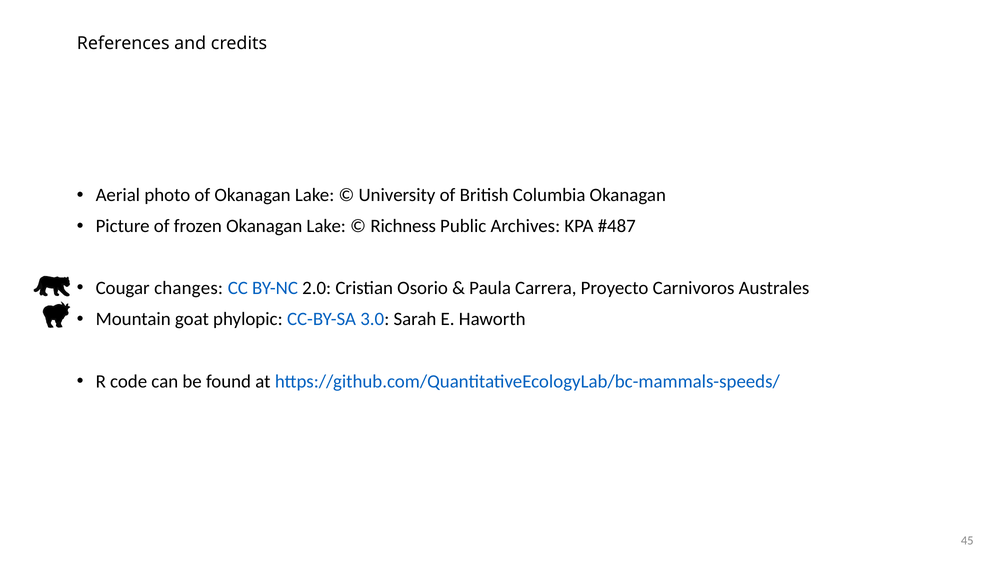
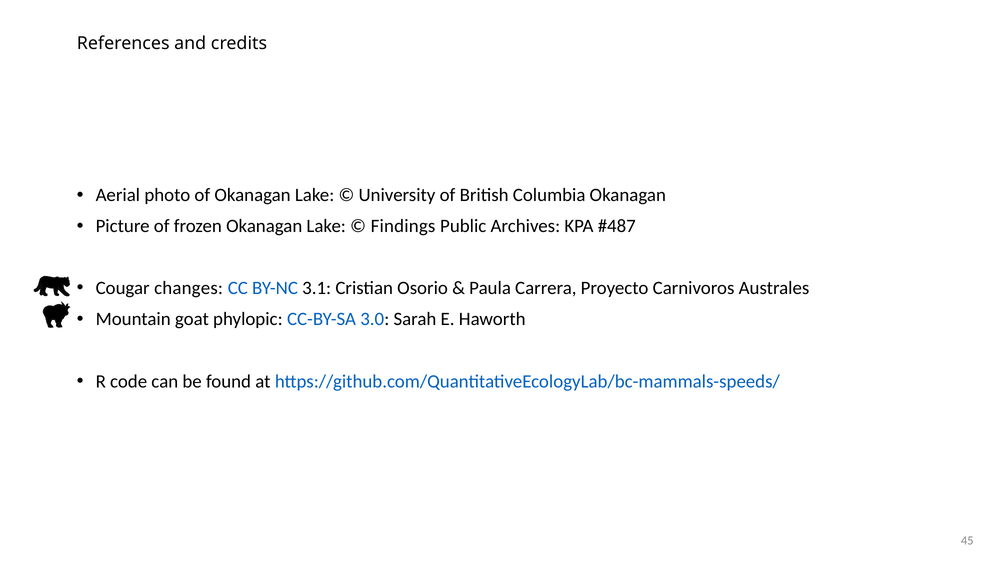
Richness: Richness -> Findings (403, 226)
2.0: 2.0 -> 3.1 (317, 288)
